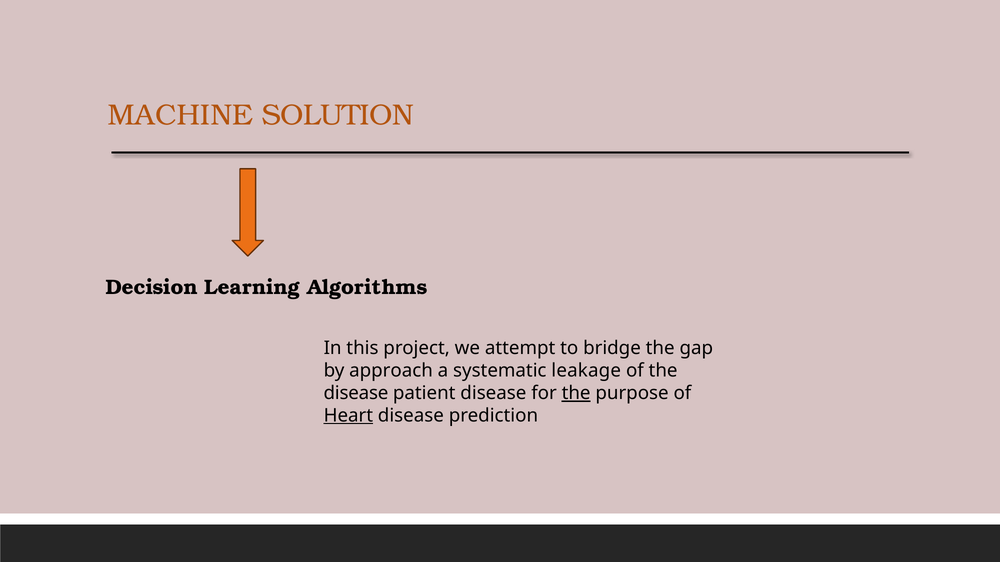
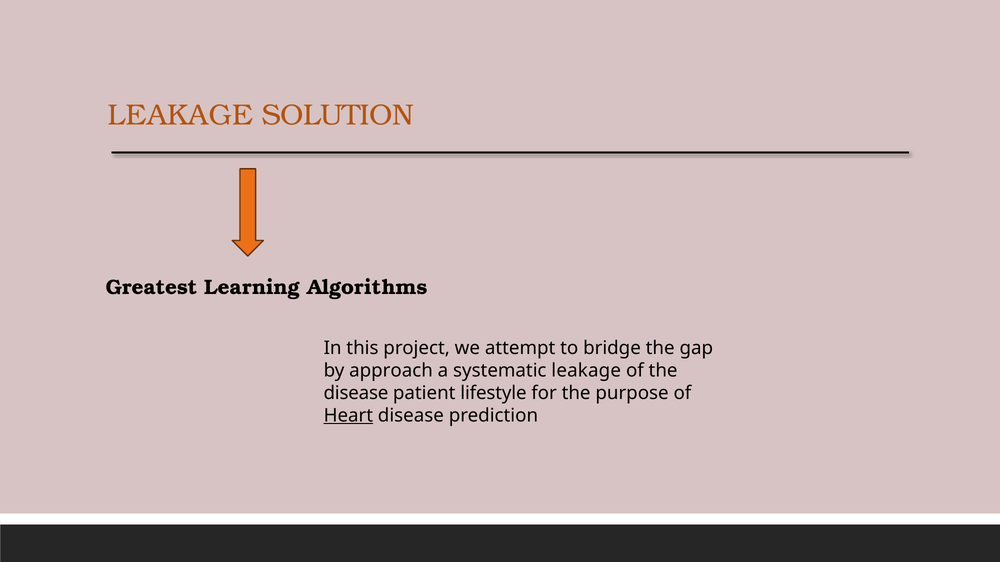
MACHINE: MACHINE -> LEAKAGE (181, 115)
Decision: Decision -> Greatest (152, 288)
patient disease: disease -> lifestyle (493, 393)
the underline: present -> none (576, 393)
